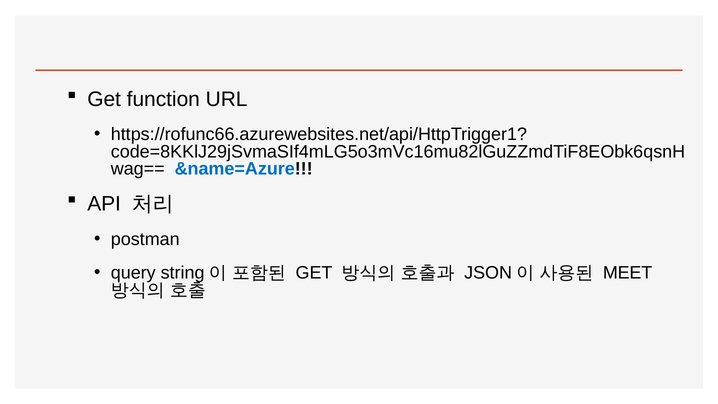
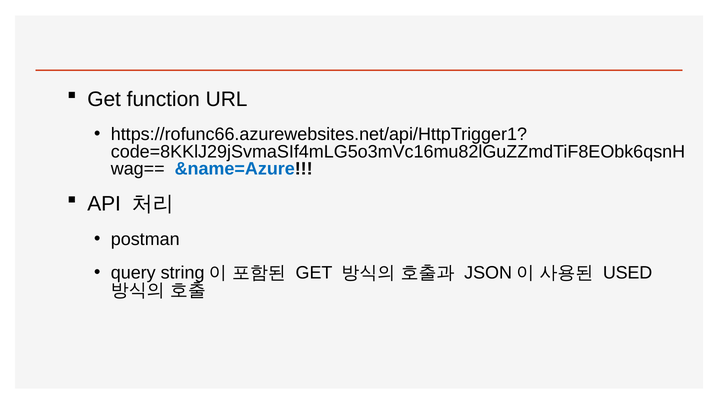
MEET: MEET -> USED (628, 273)
